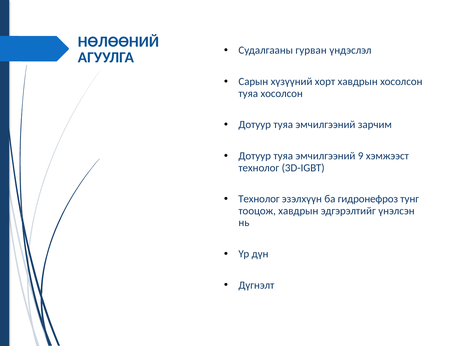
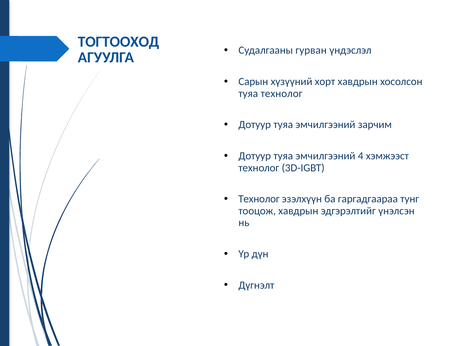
НӨЛӨӨНИЙ: НӨЛӨӨНИЙ -> ТОГТООХОД (119, 42)
туяа хосолсон: хосолсон -> технолог (282, 94)
9: 9 -> 4 (361, 156)
гидронефроз: гидронефроз -> гаргадгаараа (368, 199)
